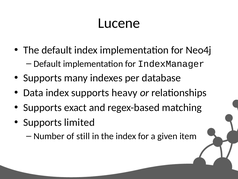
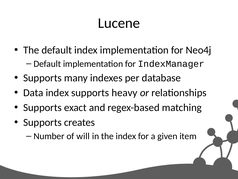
limited: limited -> creates (79, 122)
still: still -> will (83, 136)
